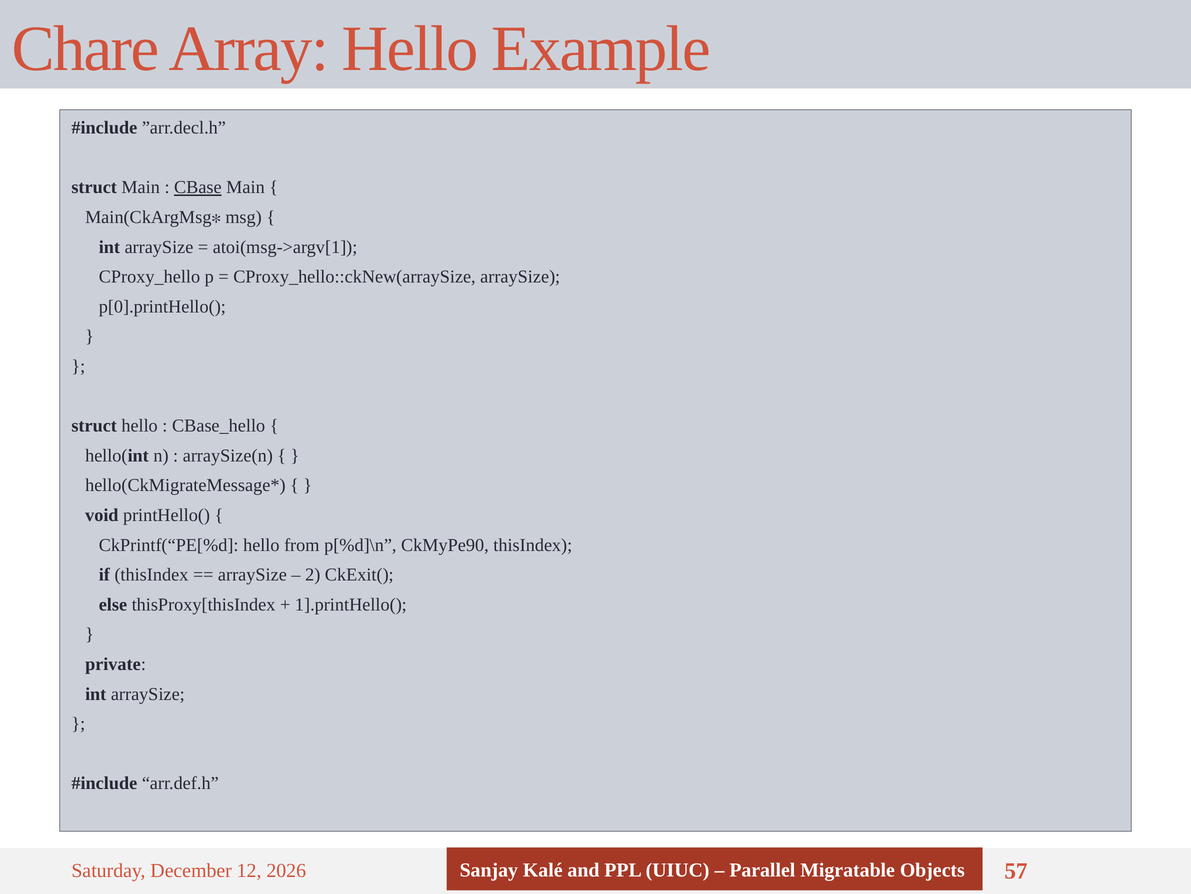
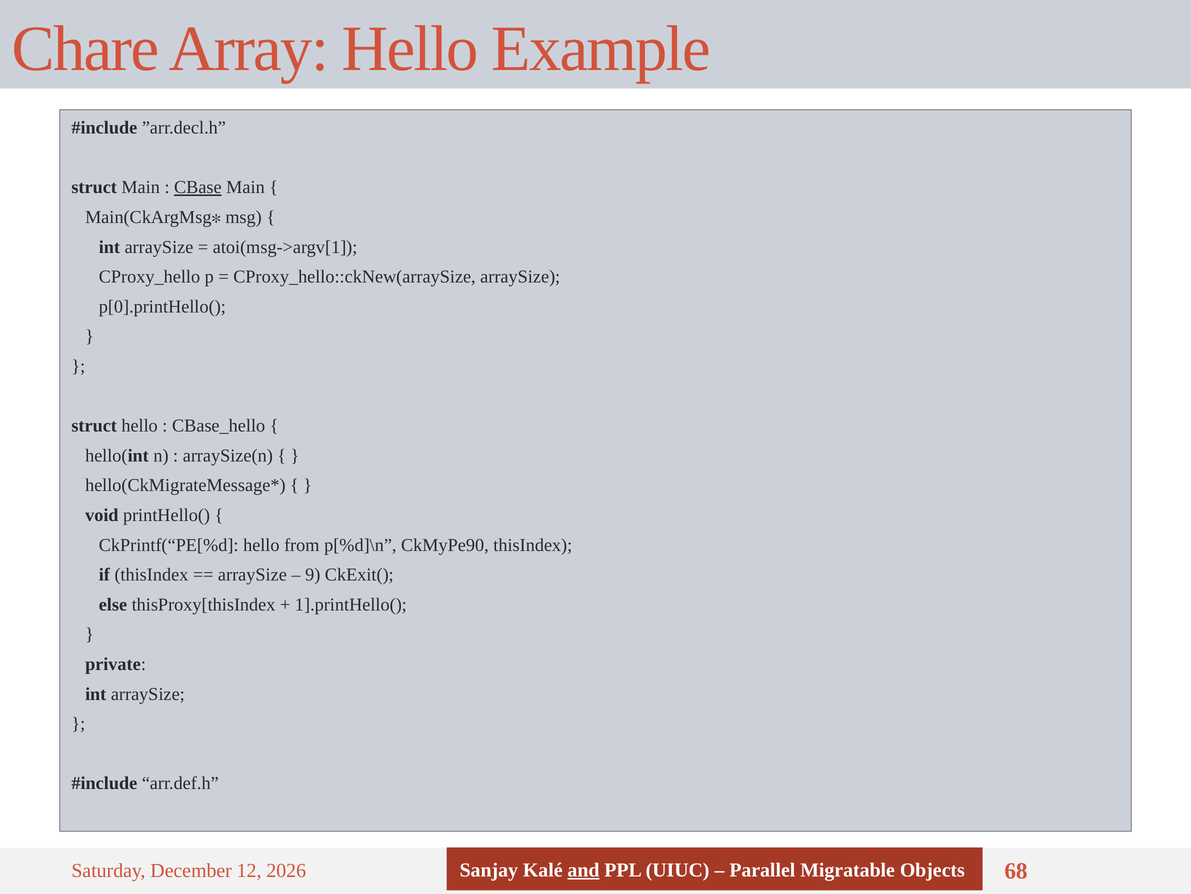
2: 2 -> 9 (313, 574)
and underline: none -> present (583, 869)
57: 57 -> 68 (1016, 870)
